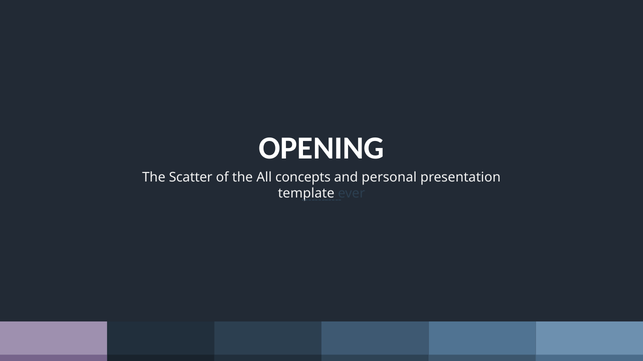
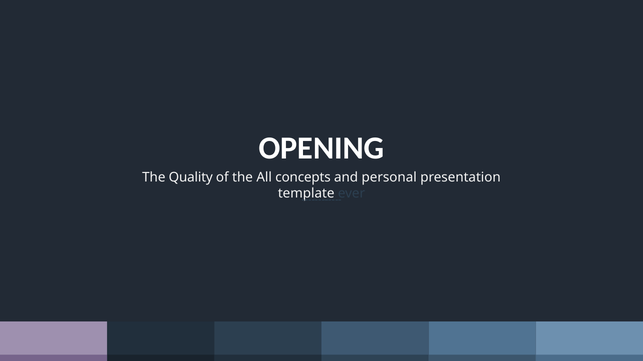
Scatter: Scatter -> Quality (191, 178)
